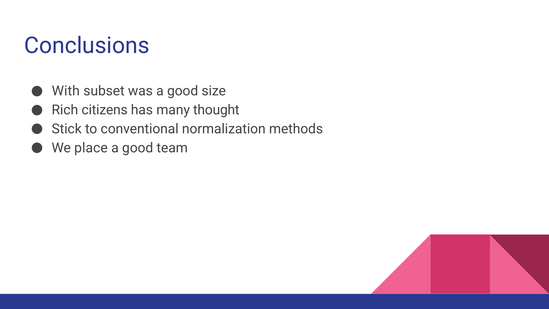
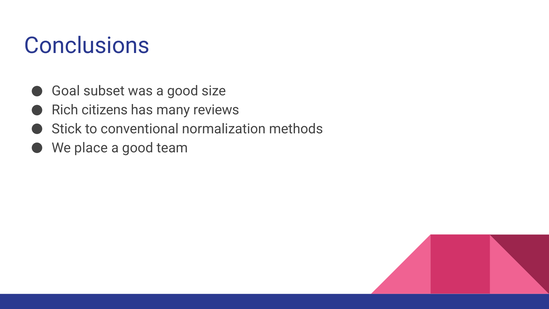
With: With -> Goal (66, 91)
thought: thought -> reviews (216, 110)
